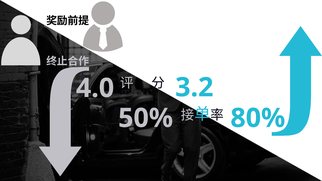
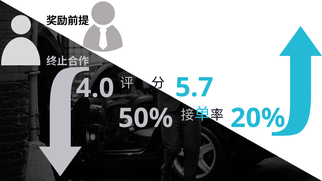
3.2: 3.2 -> 5.7 (194, 88)
80%: 80% -> 20% (258, 118)
